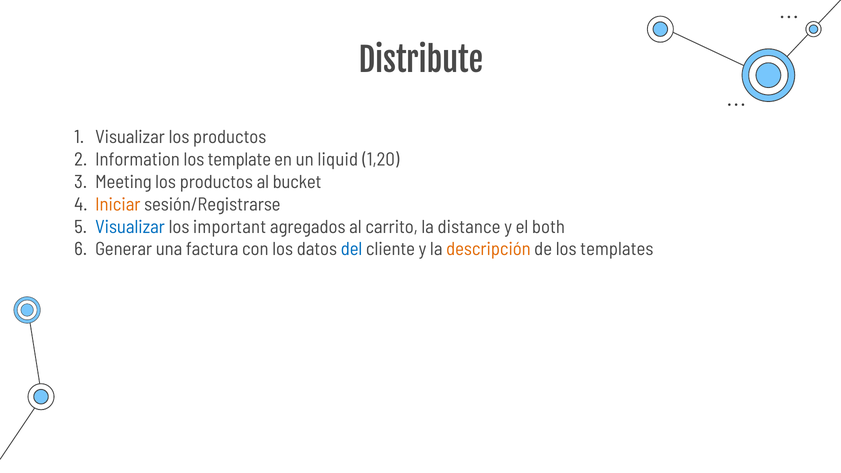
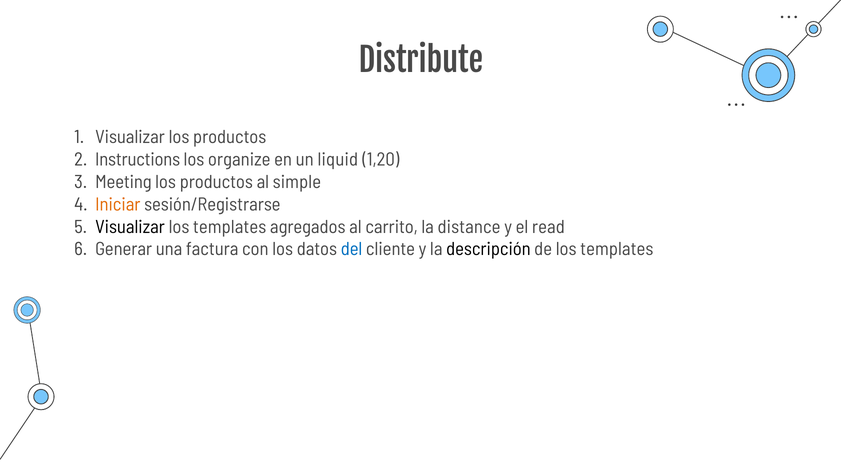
Information: Information -> Instructions (138, 160)
template: template -> organize (239, 160)
bucket: bucket -> simple (297, 182)
Visualizar colour: blue -> black (130, 227)
important: important -> templates (230, 227)
both: both -> read (548, 227)
descripción colour: orange -> black (488, 249)
